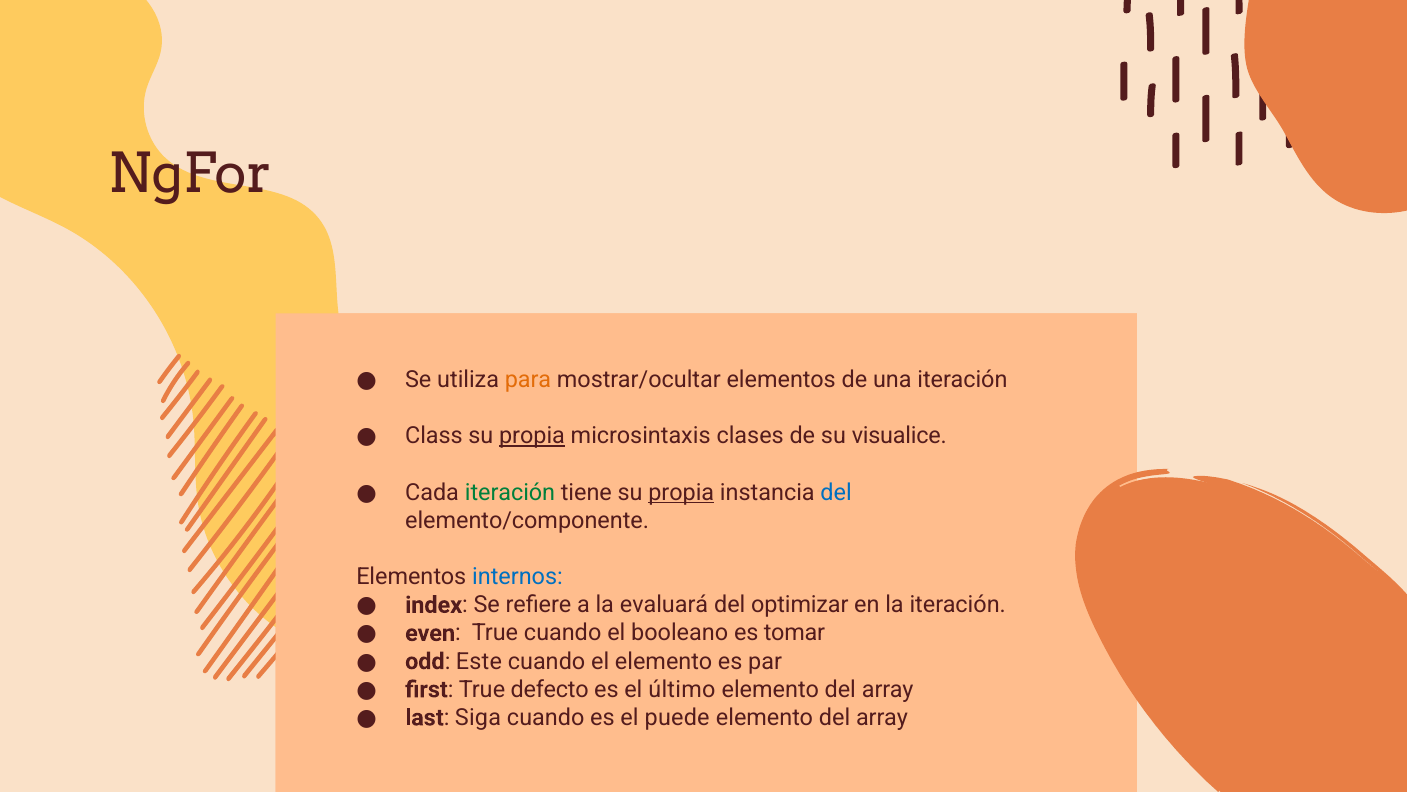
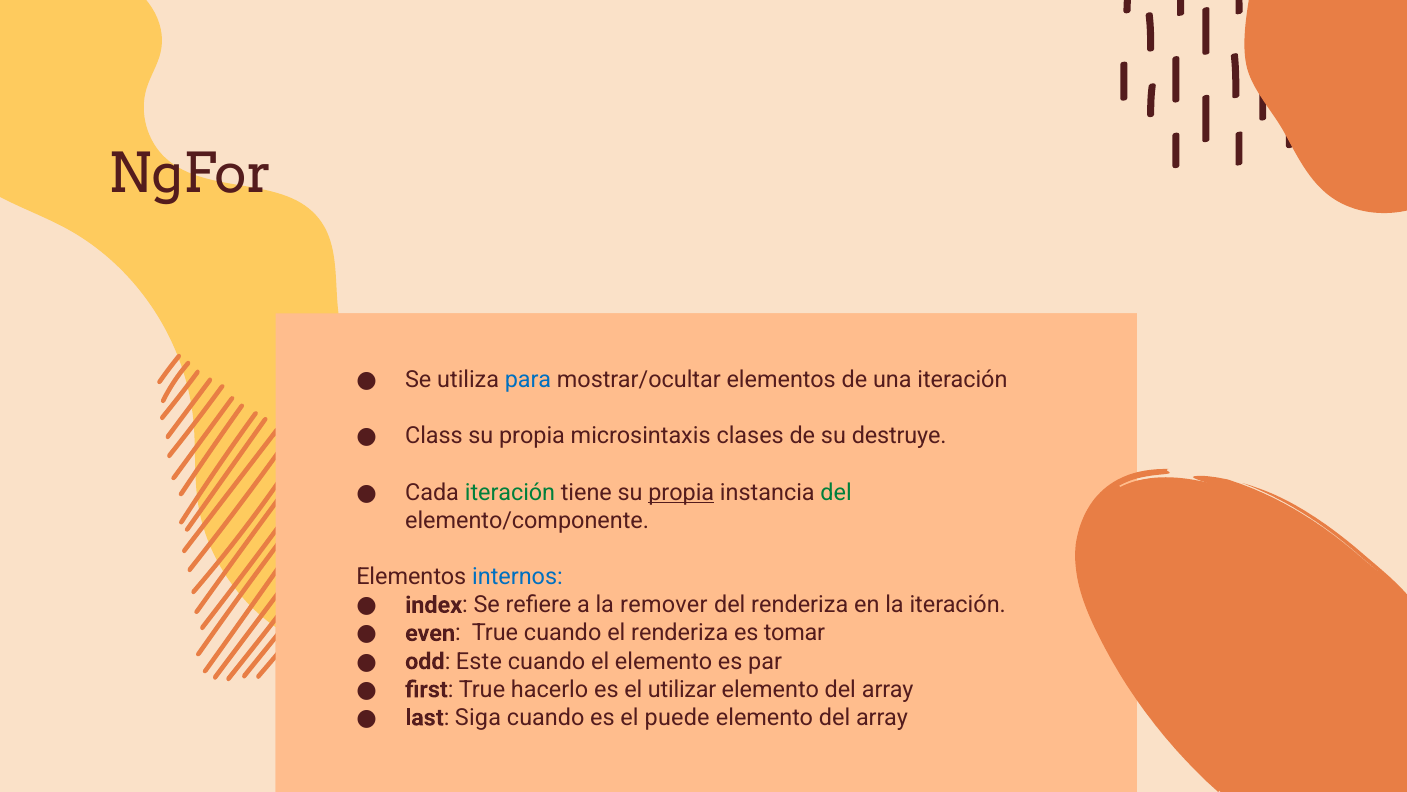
para colour: orange -> blue (528, 380)
propia underline: present -> none (532, 436)
visualice: visualice -> destruye (899, 436)
del colour: blue -> green (836, 492)
evaluará: evaluará -> remover (664, 605)
del optimizar: optimizar -> renderiza (800, 605)
el booleano: booleano -> renderiza (680, 633)
defecto: defecto -> hacerlo (550, 689)
último: último -> utilizar (682, 689)
